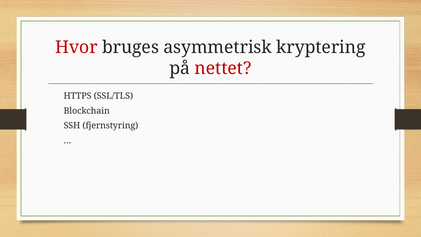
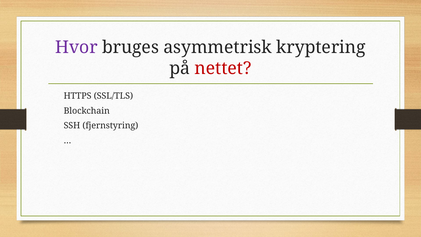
Hvor colour: red -> purple (76, 47)
